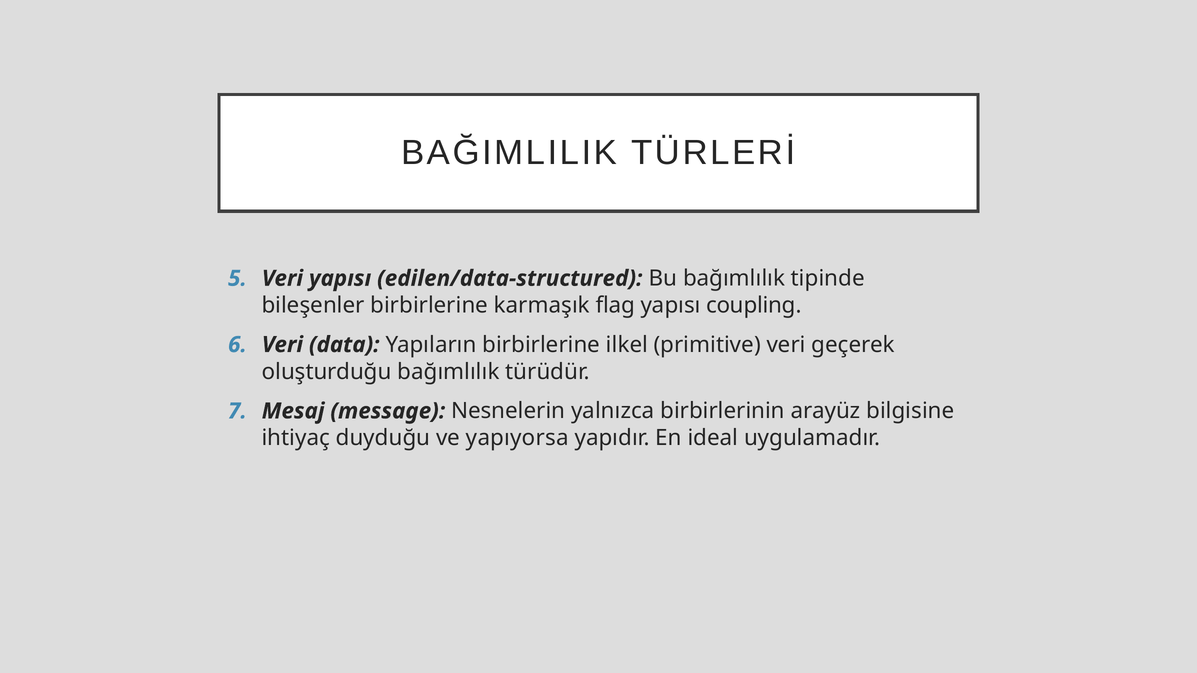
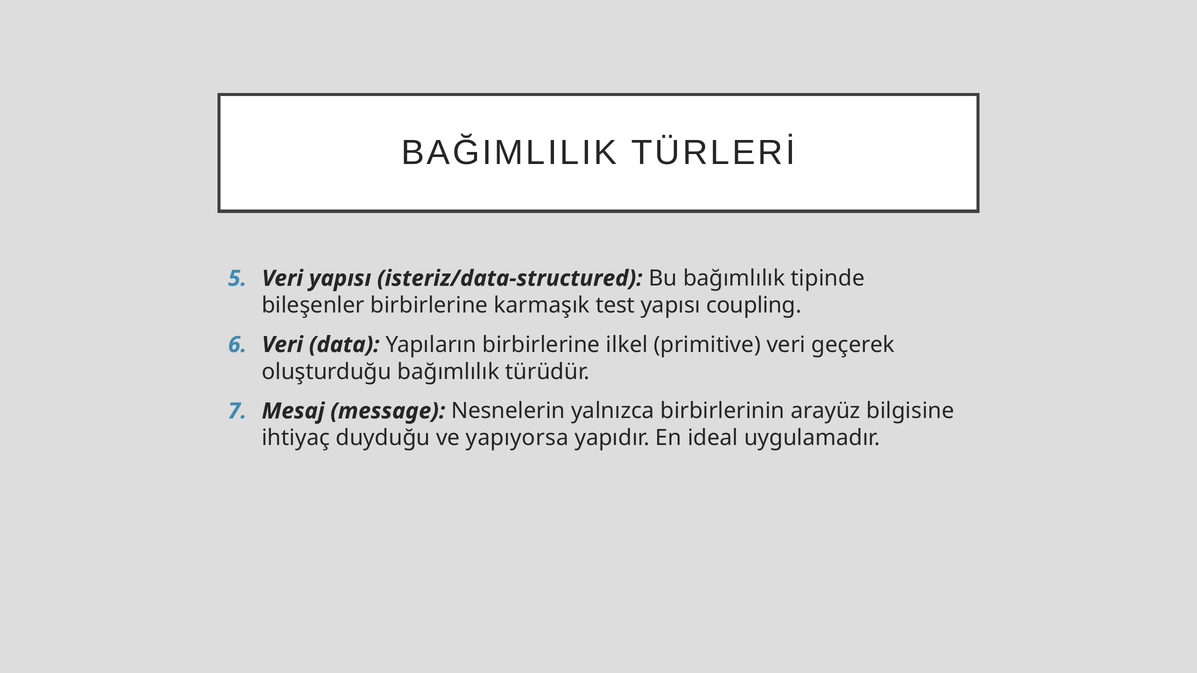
edilen/data-structured: edilen/data-structured -> isteriz/data-structured (510, 279)
flag: flag -> test (615, 305)
